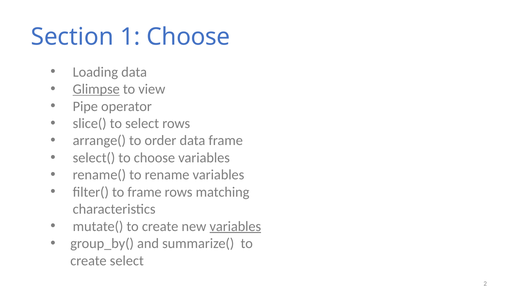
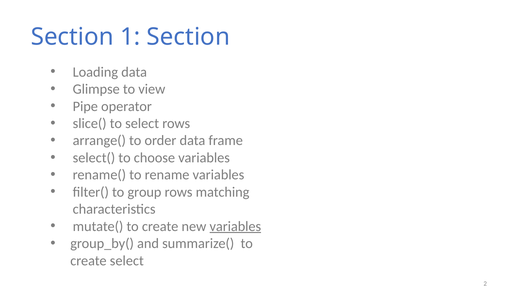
1 Choose: Choose -> Section (188, 37)
Glimpse underline: present -> none (96, 89)
to frame: frame -> group (144, 192)
